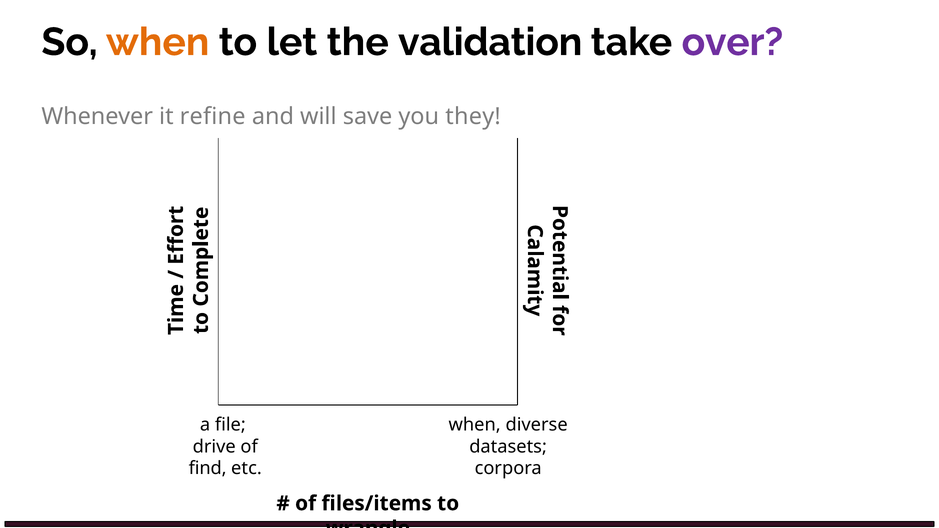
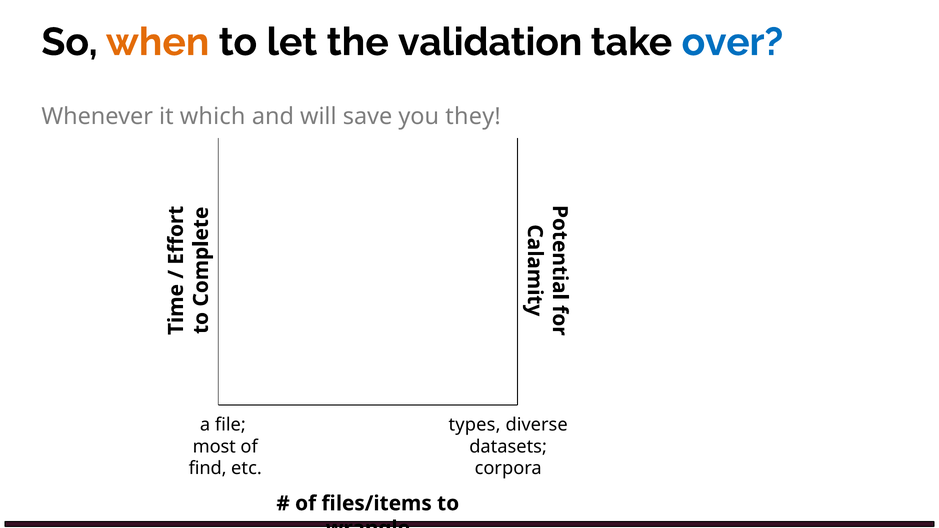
over colour: purple -> blue (732, 42)
refine: refine -> which (213, 116)
when: when -> types (475, 425)
drive: drive -> most (214, 447)
